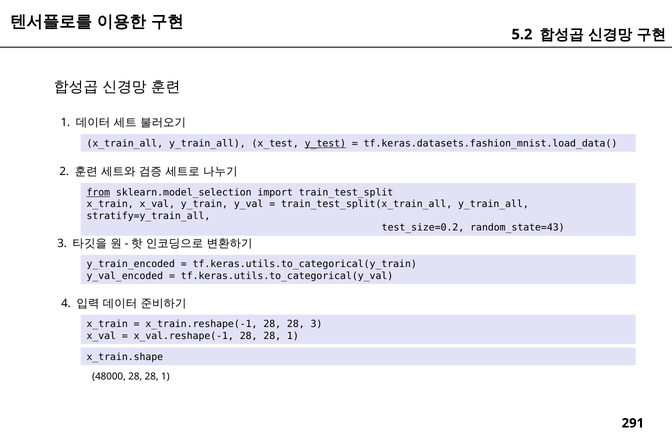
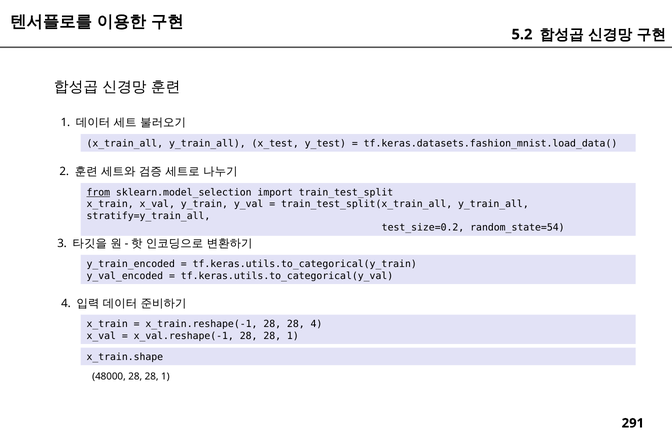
y_test underline: present -> none (325, 144)
random_state=43: random_state=43 -> random_state=54 (517, 228)
28 3: 3 -> 4 (316, 324)
